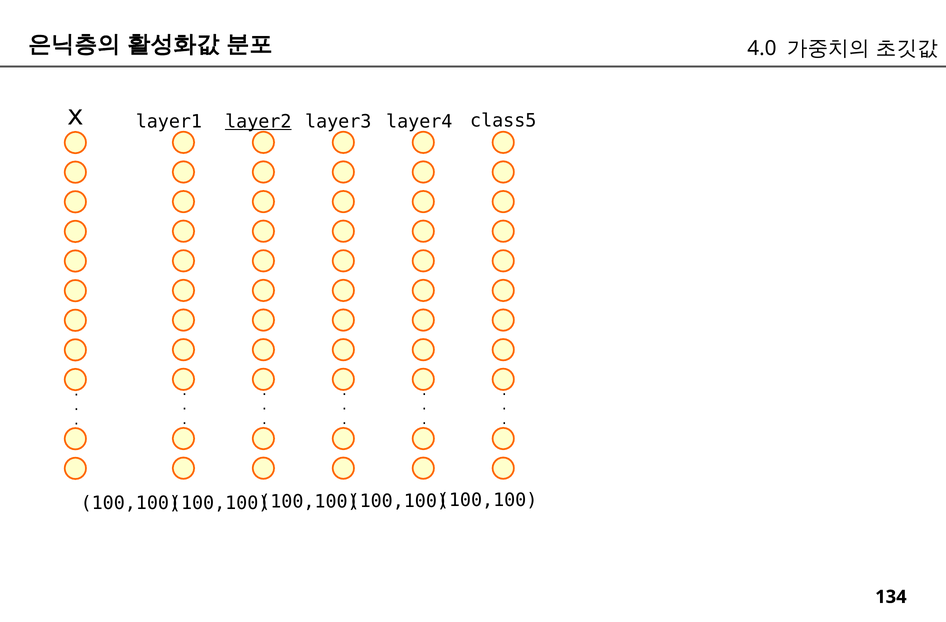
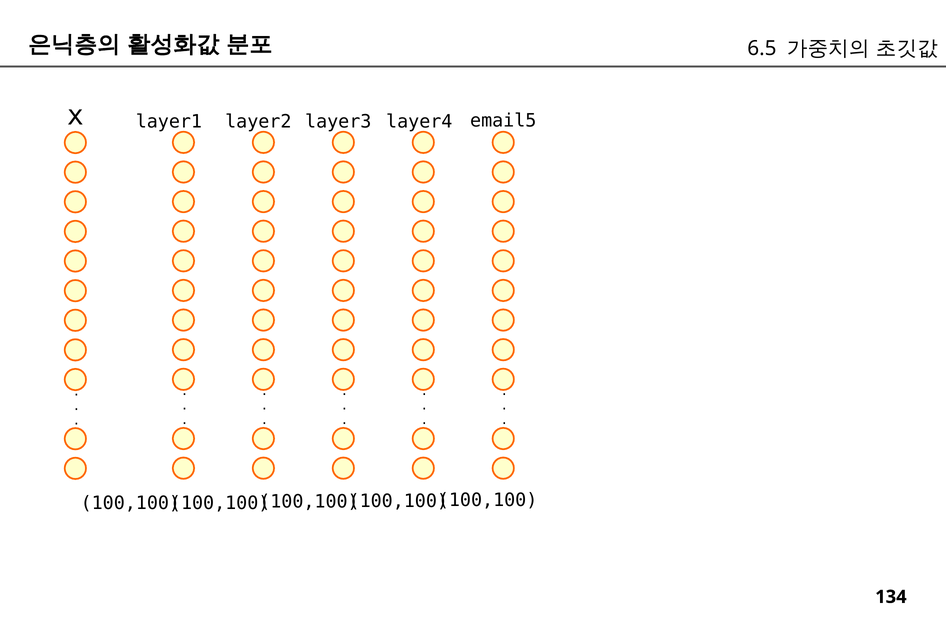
4.0: 4.0 -> 6.5 (762, 48)
layer2 underline: present -> none (258, 121)
class5: class5 -> email5 (503, 121)
